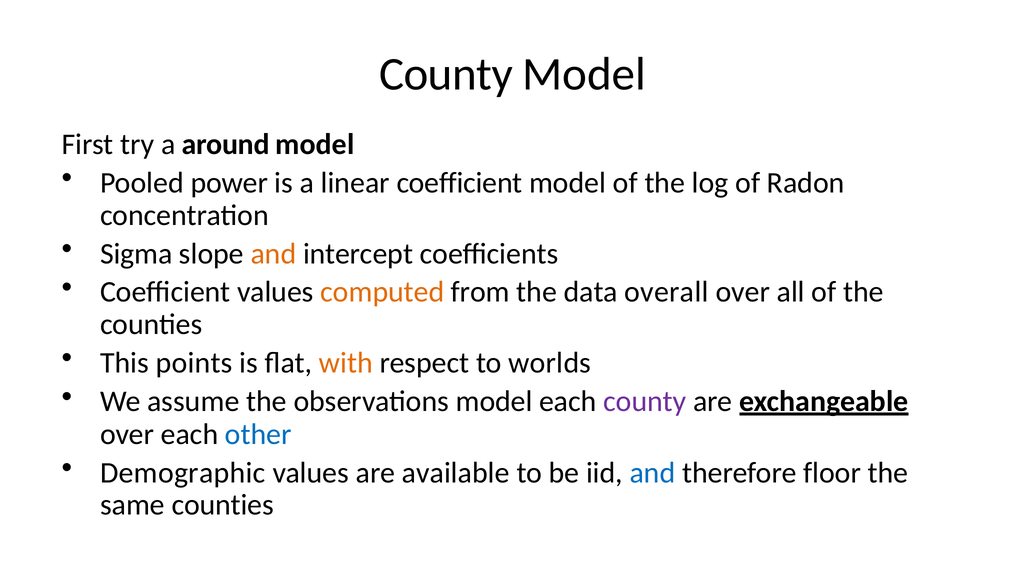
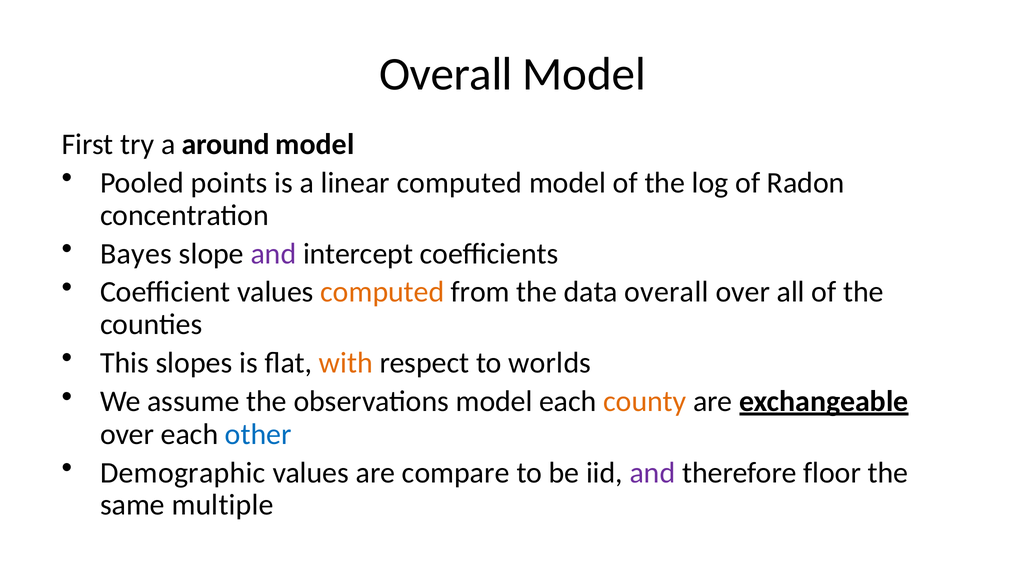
County: County -> Overall (446, 74)
power: power -> points (229, 183)
linear coefficient: coefficient -> computed (459, 183)
Sigma: Sigma -> Bayes (136, 254)
and colour: orange -> purple (273, 254)
points: points -> slopes (194, 363)
county colour: purple -> orange (645, 401)
available: available -> compare (456, 473)
and colour: blue -> purple (653, 473)
same counties: counties -> multiple (223, 505)
